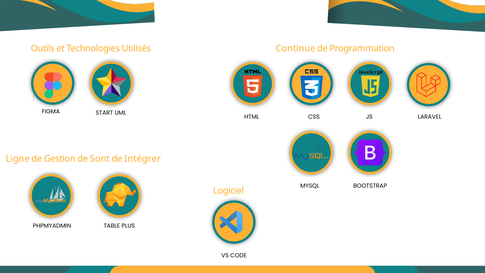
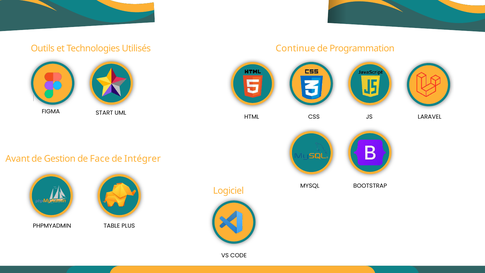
Ligne: Ligne -> Avant (18, 159)
Sont: Sont -> Face (100, 159)
